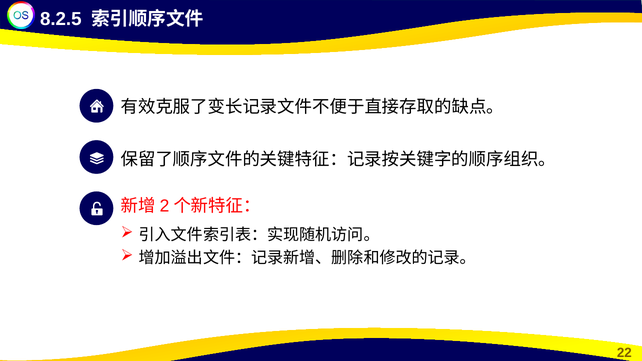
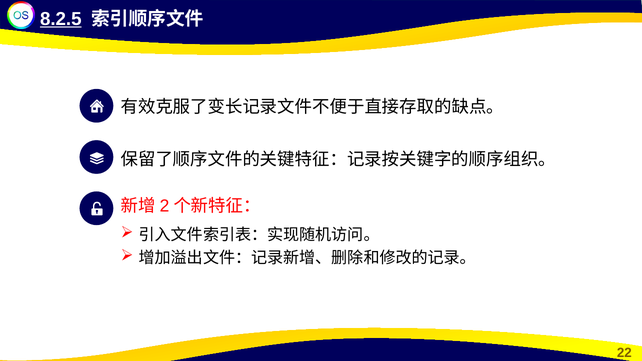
8.2.5 underline: none -> present (61, 19)
